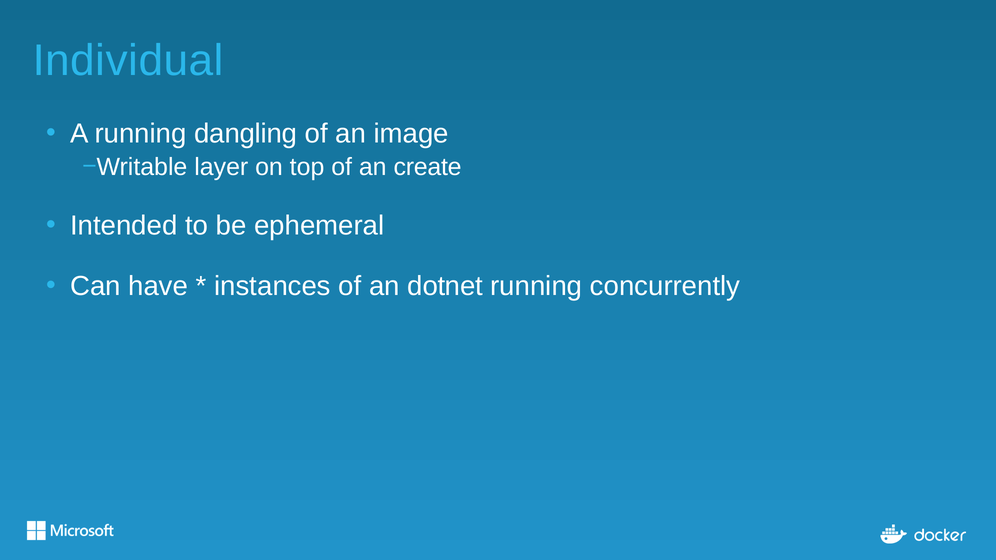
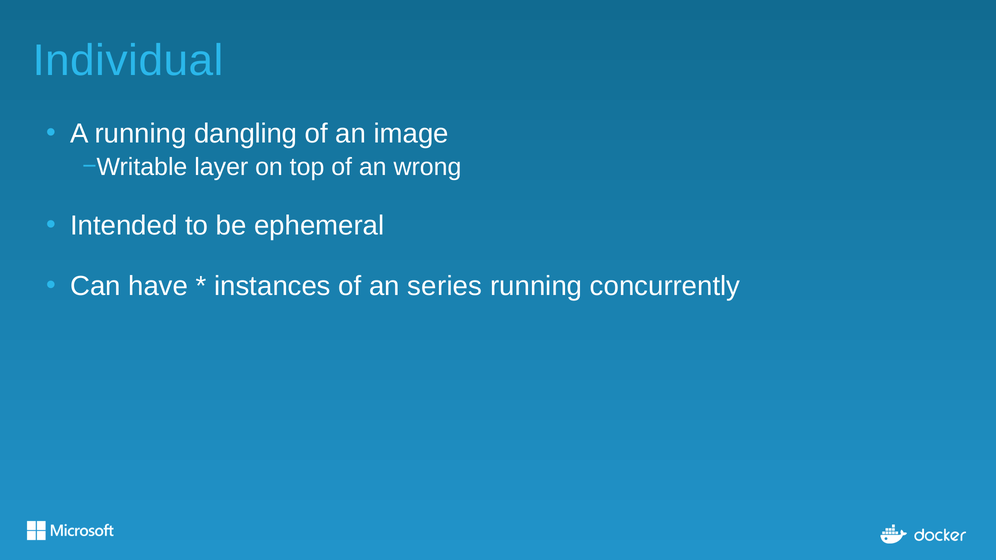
create: create -> wrong (427, 167)
dotnet: dotnet -> series (445, 286)
